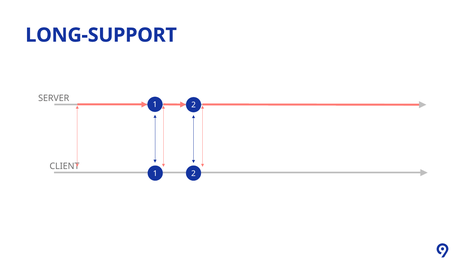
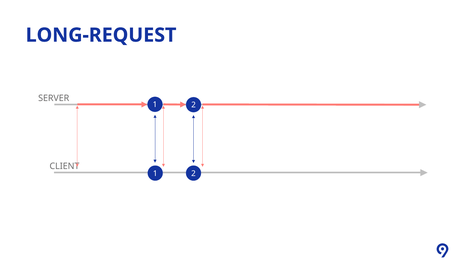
LONG-SUPPORT: LONG-SUPPORT -> LONG-REQUEST (101, 35)
